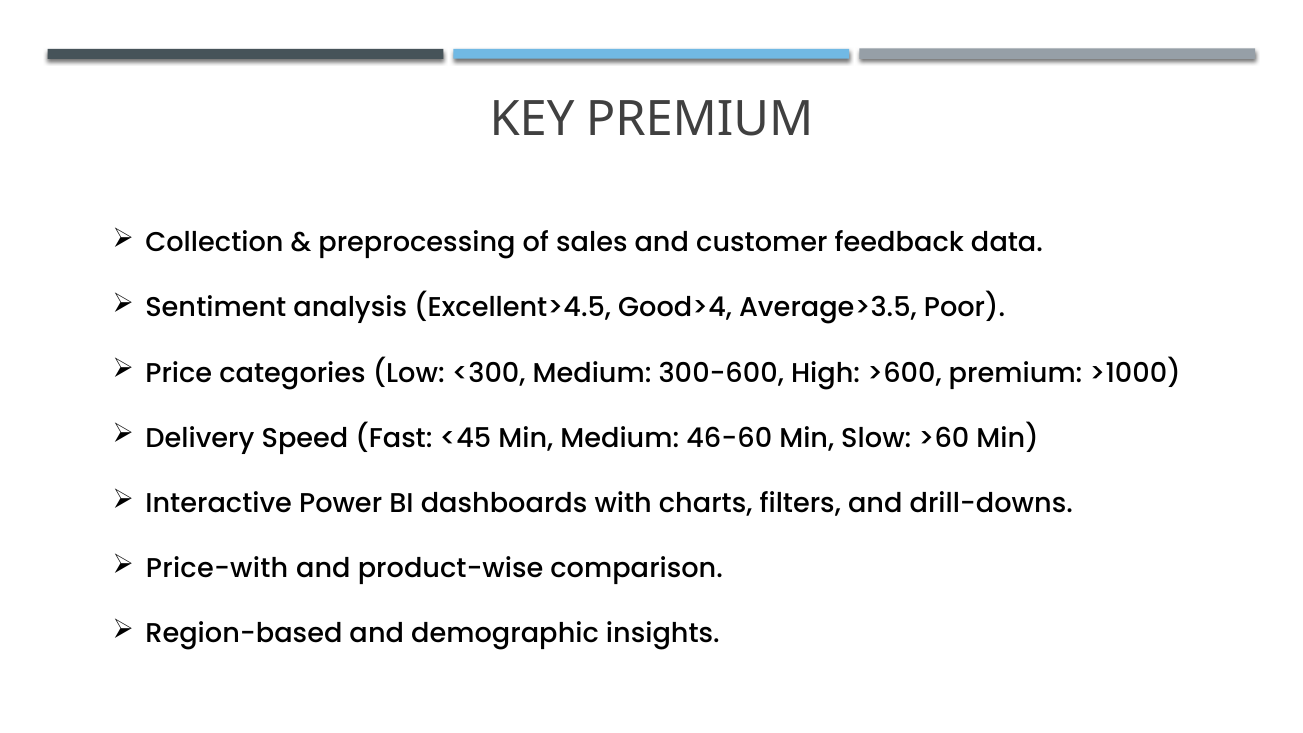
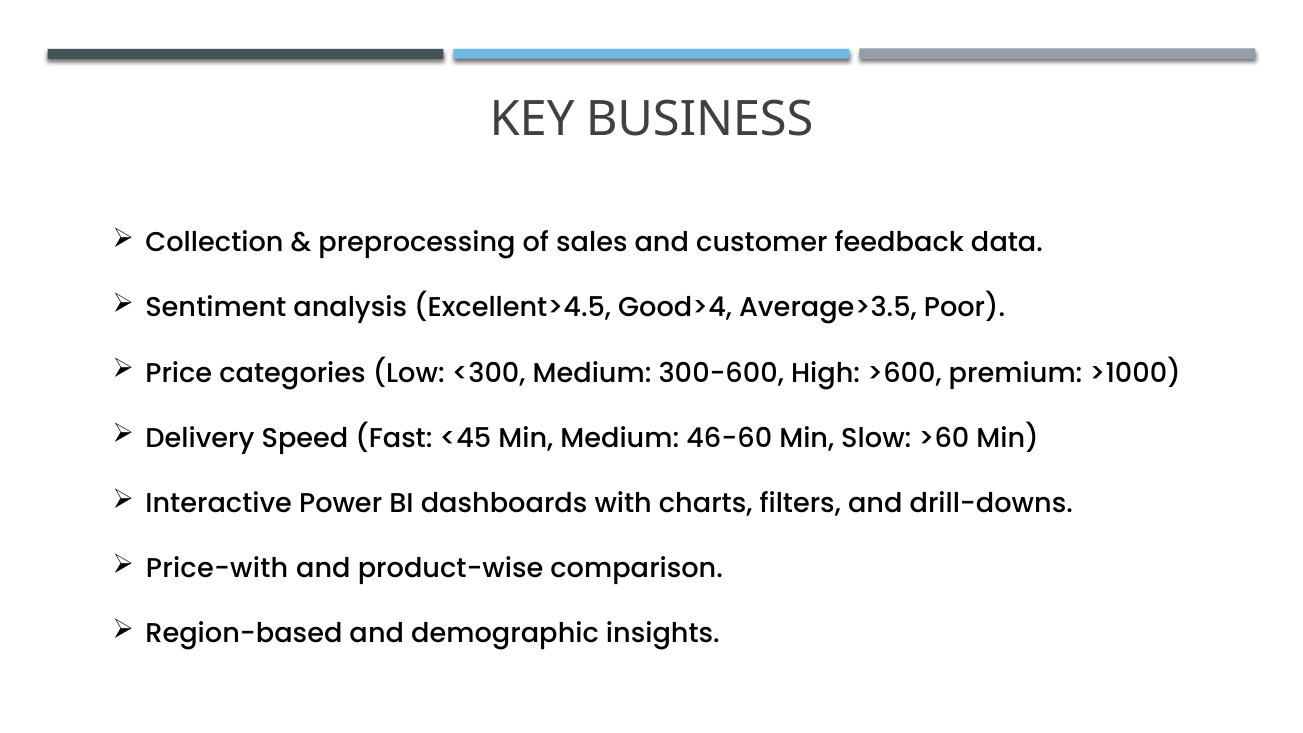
KEY PREMIUM: PREMIUM -> BUSINESS (700, 120)
